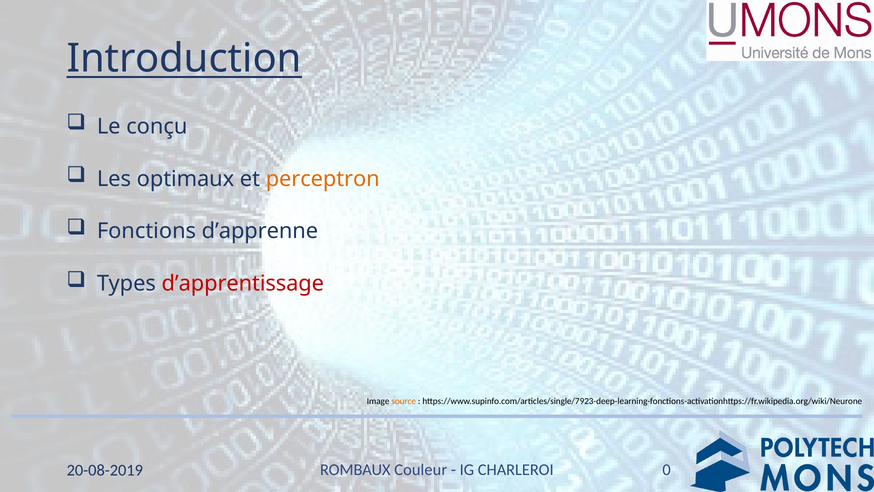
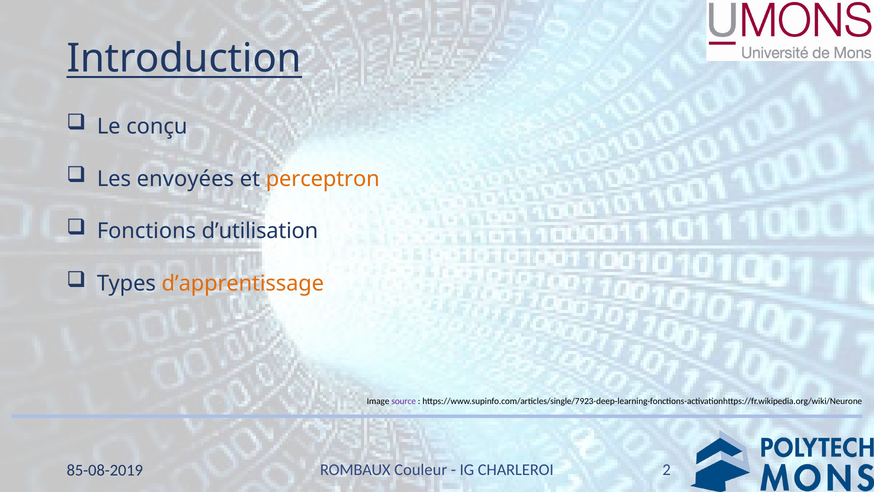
optimaux: optimaux -> envoyées (185, 179)
d’apprenne: d’apprenne -> d’utilisation (260, 231)
d’apprentissage colour: red -> orange (243, 284)
source colour: orange -> purple (404, 401)
0: 0 -> 2 (667, 469)
20-08-2019: 20-08-2019 -> 85-08-2019 (105, 470)
